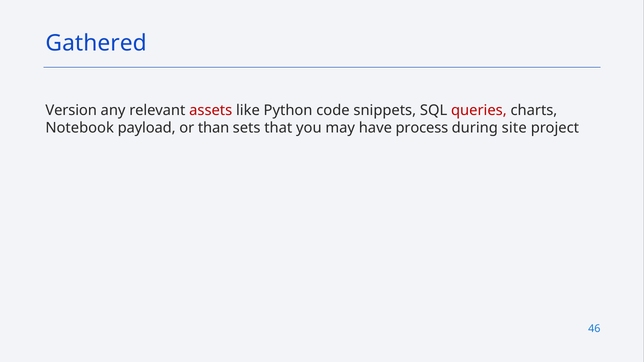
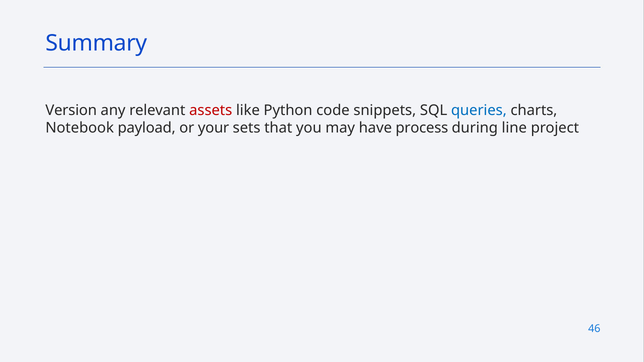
Gathered: Gathered -> Summary (96, 43)
queries colour: red -> blue (479, 110)
than: than -> your (214, 128)
site: site -> line (514, 128)
